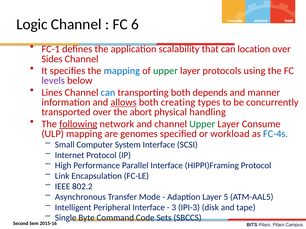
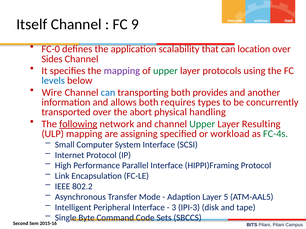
Logic: Logic -> Itself (32, 24)
6: 6 -> 9 (135, 24)
FC-1: FC-1 -> FC-0 (51, 49)
mapping colour: blue -> purple (122, 71)
levels colour: purple -> blue (53, 81)
Lines: Lines -> Wire (52, 93)
depends: depends -> provides (210, 93)
manner: manner -> another (264, 93)
allows underline: present -> none (124, 103)
creating: creating -> requires (178, 103)
Consume: Consume -> Resulting (261, 124)
genomes: genomes -> assigning (139, 134)
FC-4s colour: blue -> green (276, 134)
